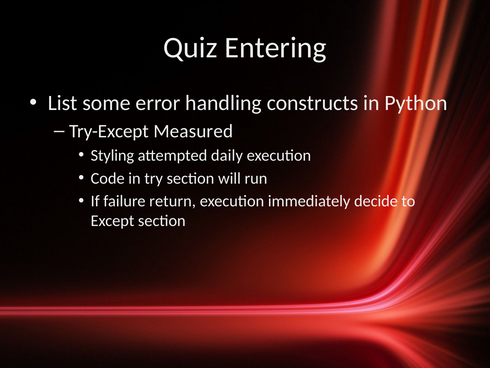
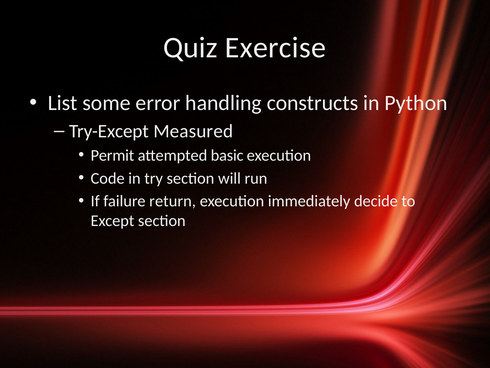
Entering: Entering -> Exercise (275, 47)
Styling: Styling -> Permit (112, 155)
daily: daily -> basic (227, 155)
